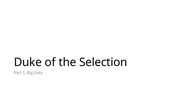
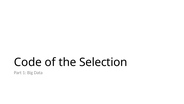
Duke: Duke -> Code (28, 62)
